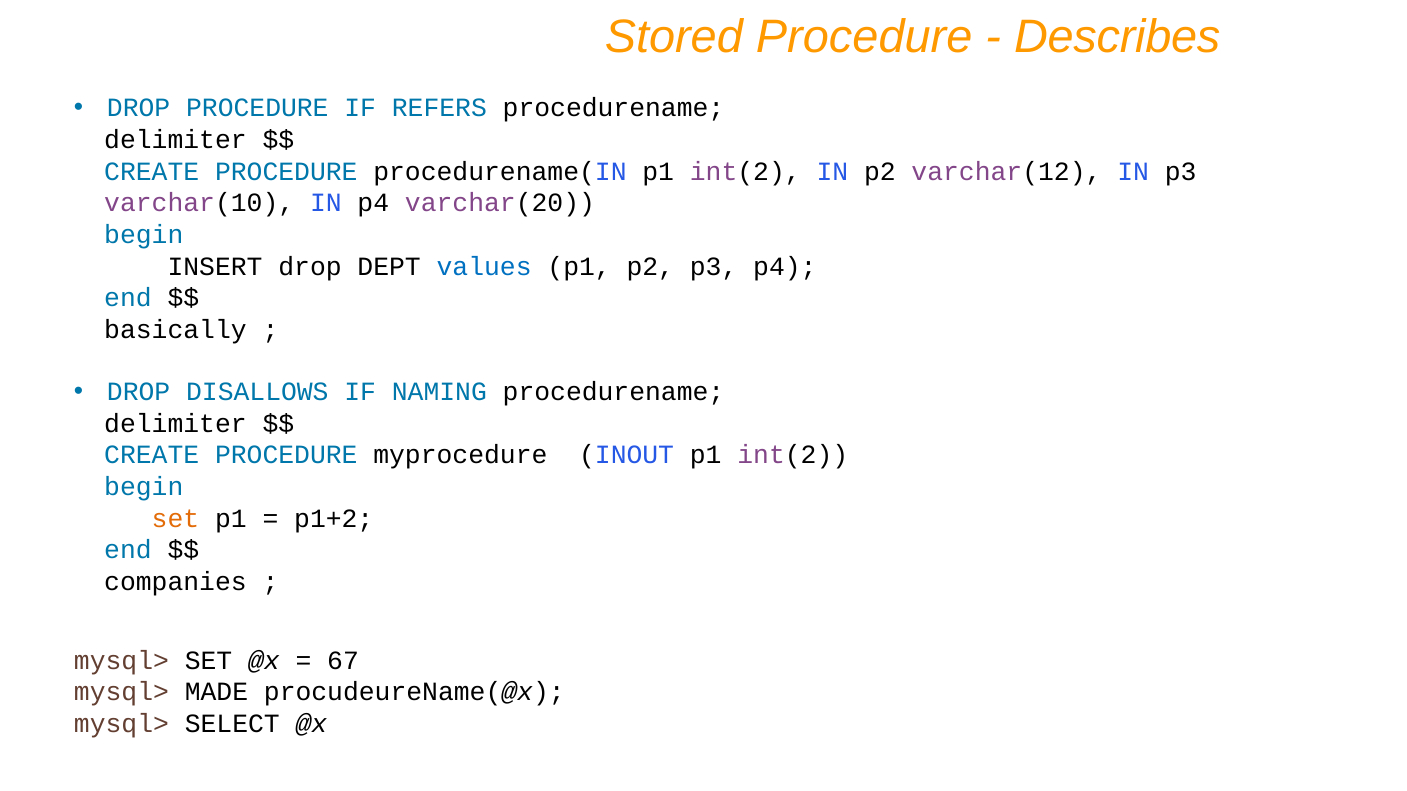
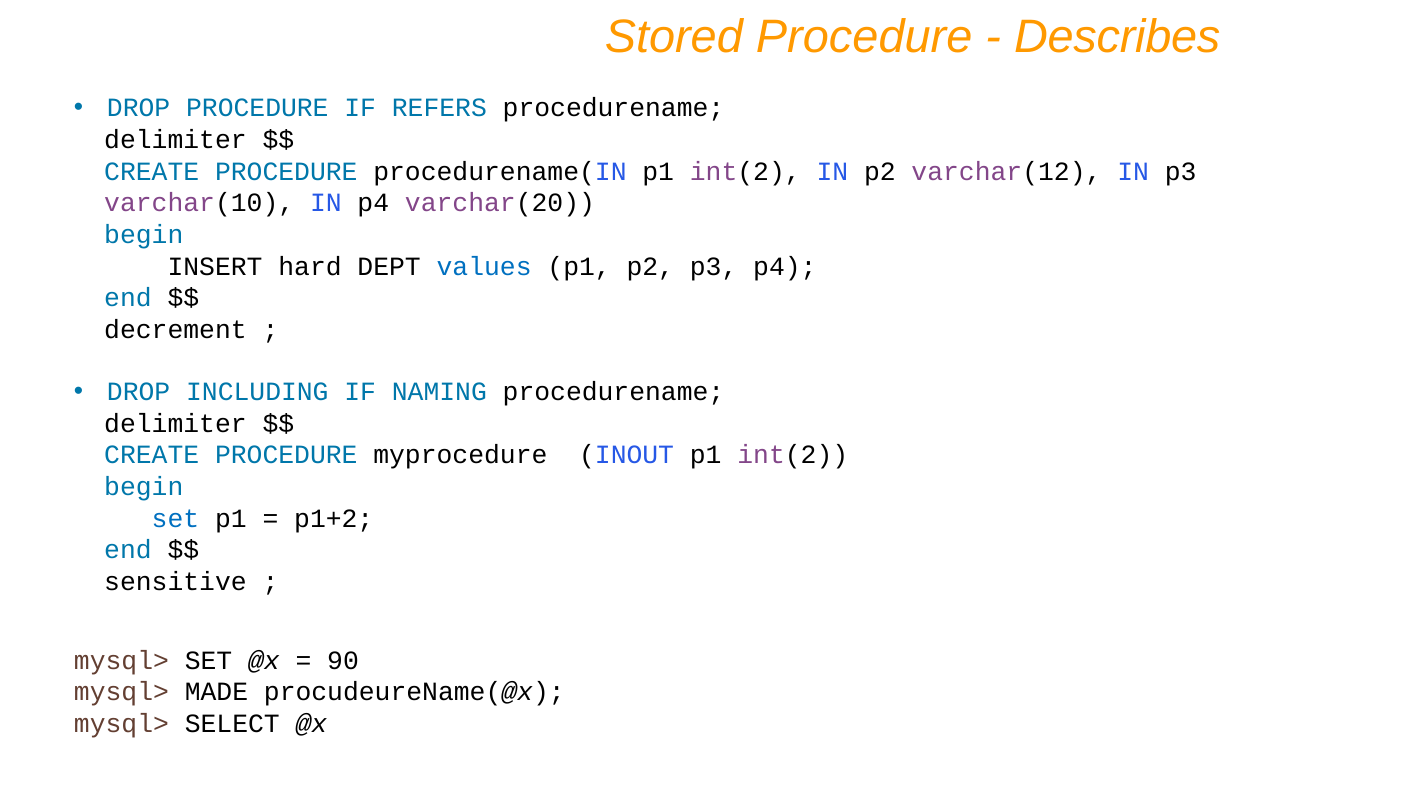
INSERT drop: drop -> hard (310, 266)
basically: basically -> decrement (175, 330)
DISALLOWS: DISALLOWS -> INCLUDING (257, 392)
set colour: orange -> blue (175, 519)
companies: companies -> sensitive (175, 582)
67: 67 -> 90 (343, 661)
